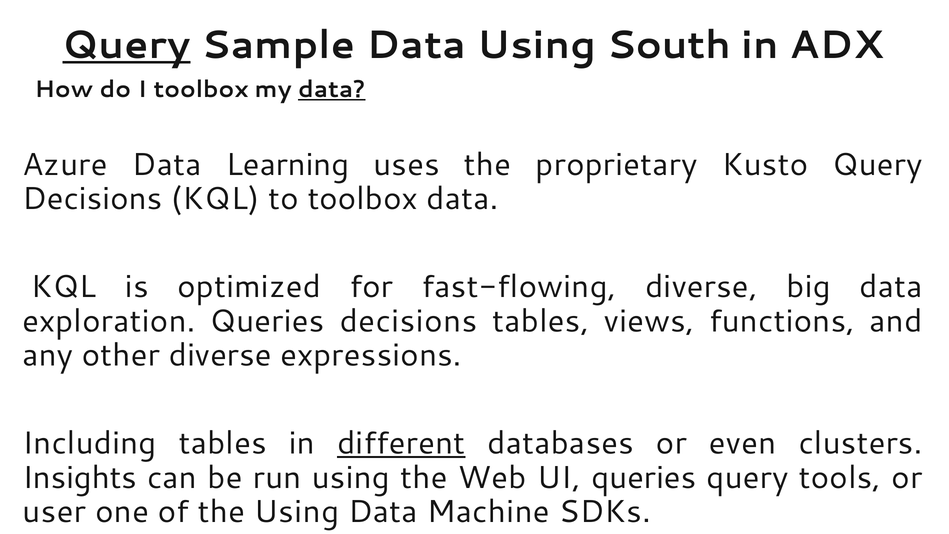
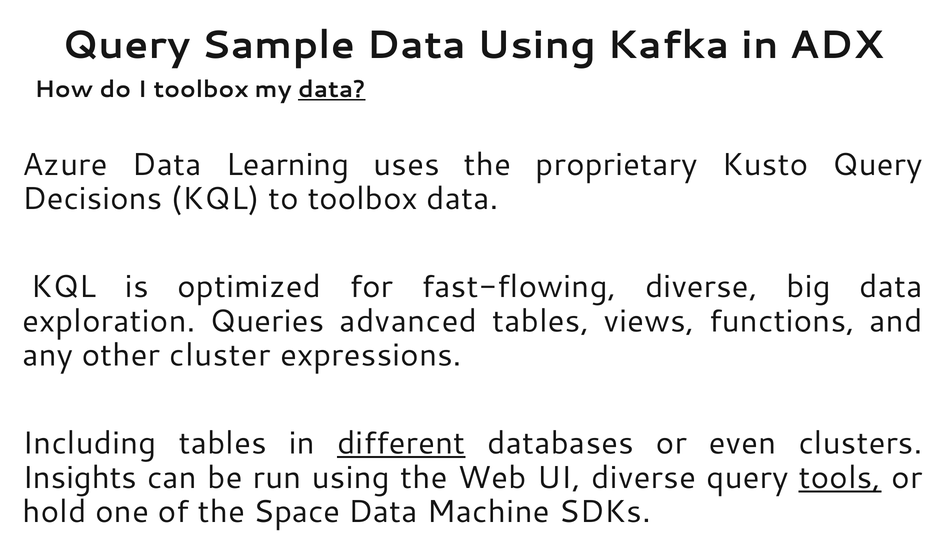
Query underline: present -> none (126, 45)
South: South -> Kafka (668, 45)
Queries decisions: decisions -> advanced (408, 321)
other diverse: diverse -> cluster (220, 355)
UI queries: queries -> diverse (644, 478)
tools underline: none -> present (840, 478)
user: user -> hold (54, 512)
the Using: Using -> Space (297, 512)
